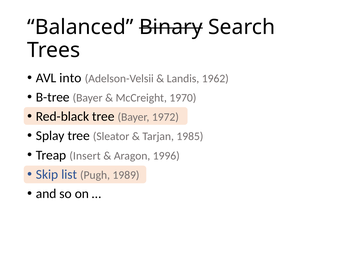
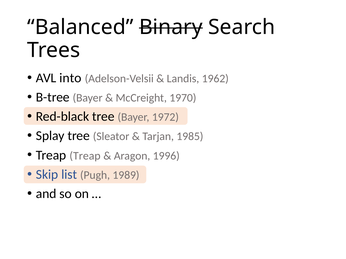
Treap Insert: Insert -> Treap (85, 156)
